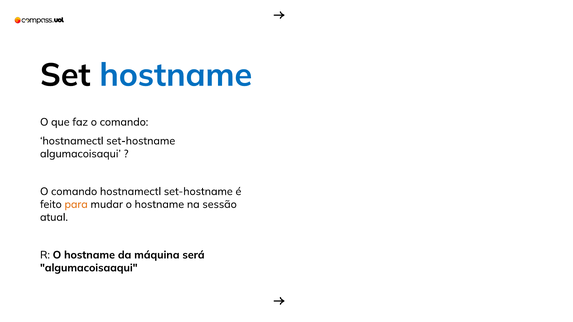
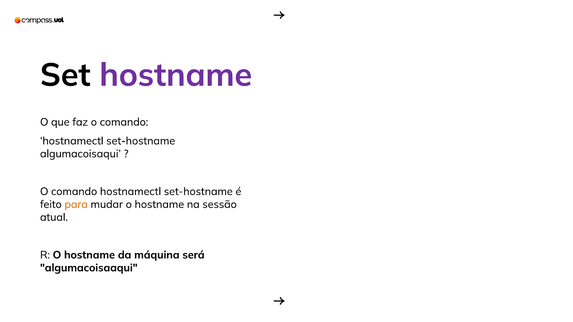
hostname colour: blue -> purple (176, 75)
